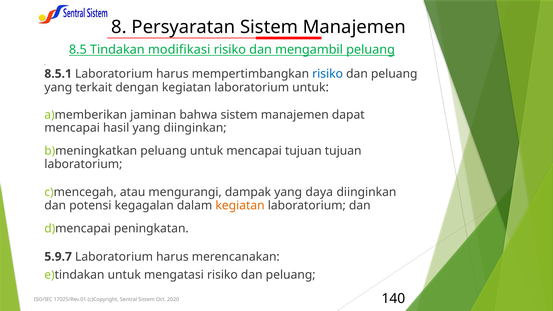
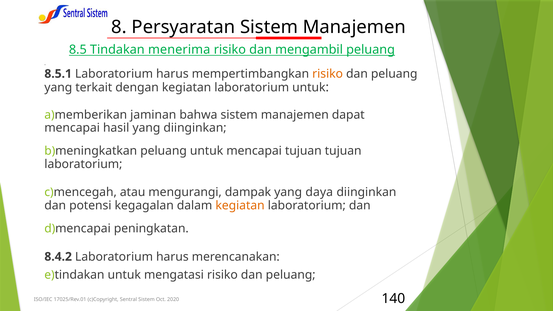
modifikasi: modifikasi -> menerima (179, 50)
risiko colour: blue -> orange (328, 74)
5.9.7: 5.9.7 -> 8.4.2 (58, 257)
